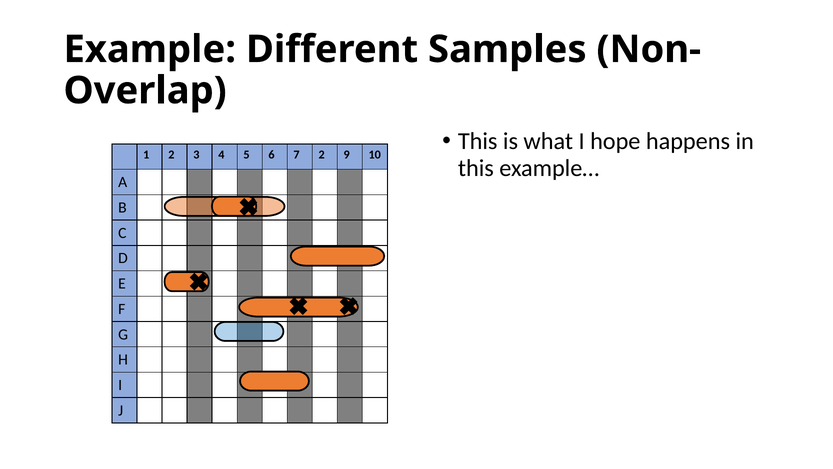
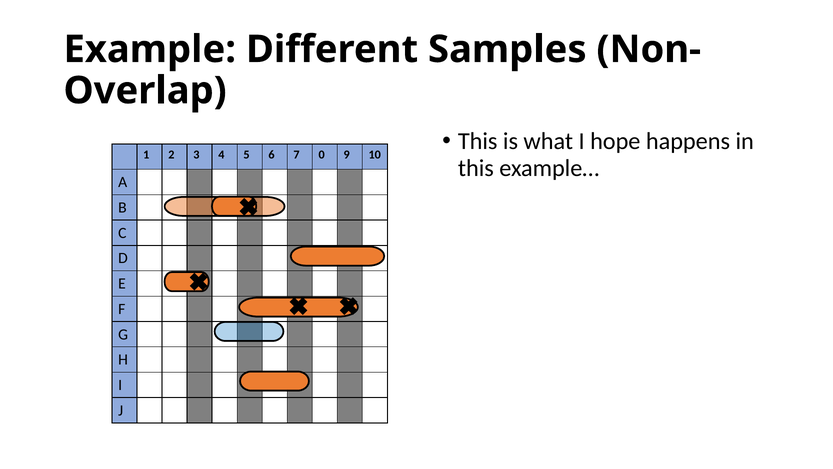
7 2: 2 -> 0 (322, 155)
